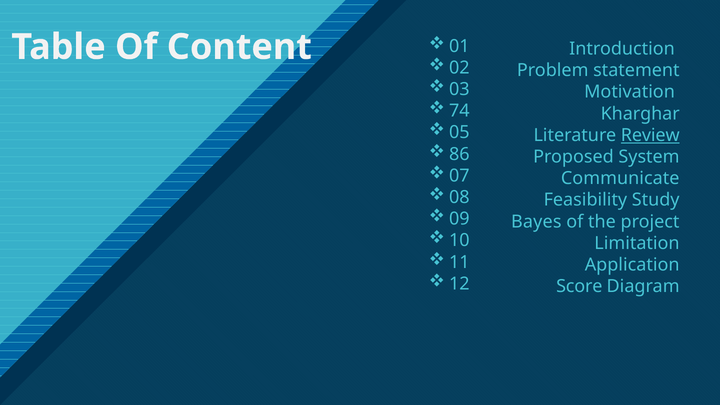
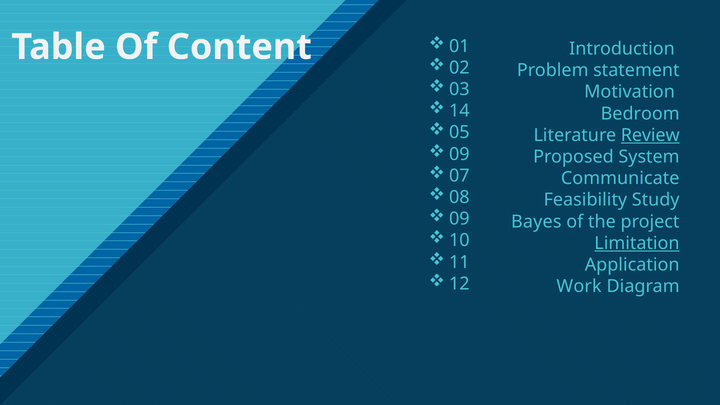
74: 74 -> 14 (459, 111)
Kharghar: Kharghar -> Bedroom (640, 114)
86: 86 -> 09 (459, 154)
Limitation underline: none -> present (637, 243)
Score: Score -> Work (579, 286)
